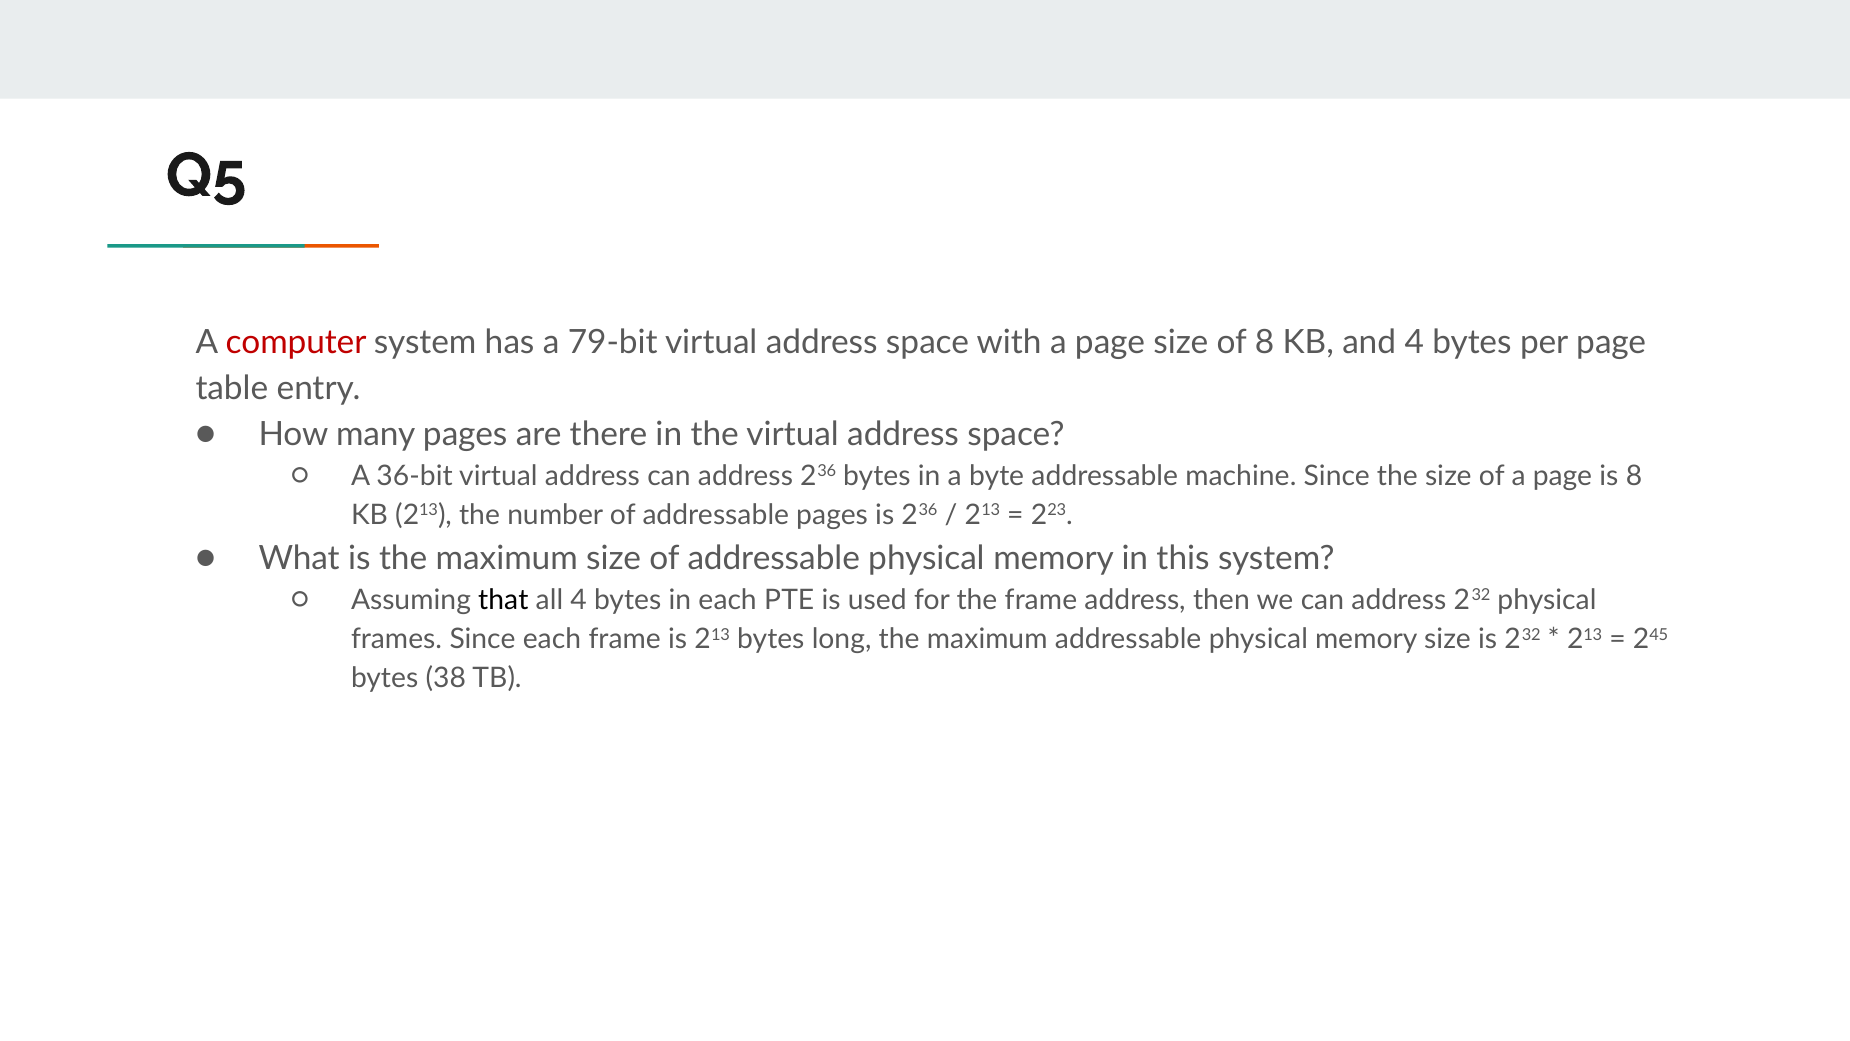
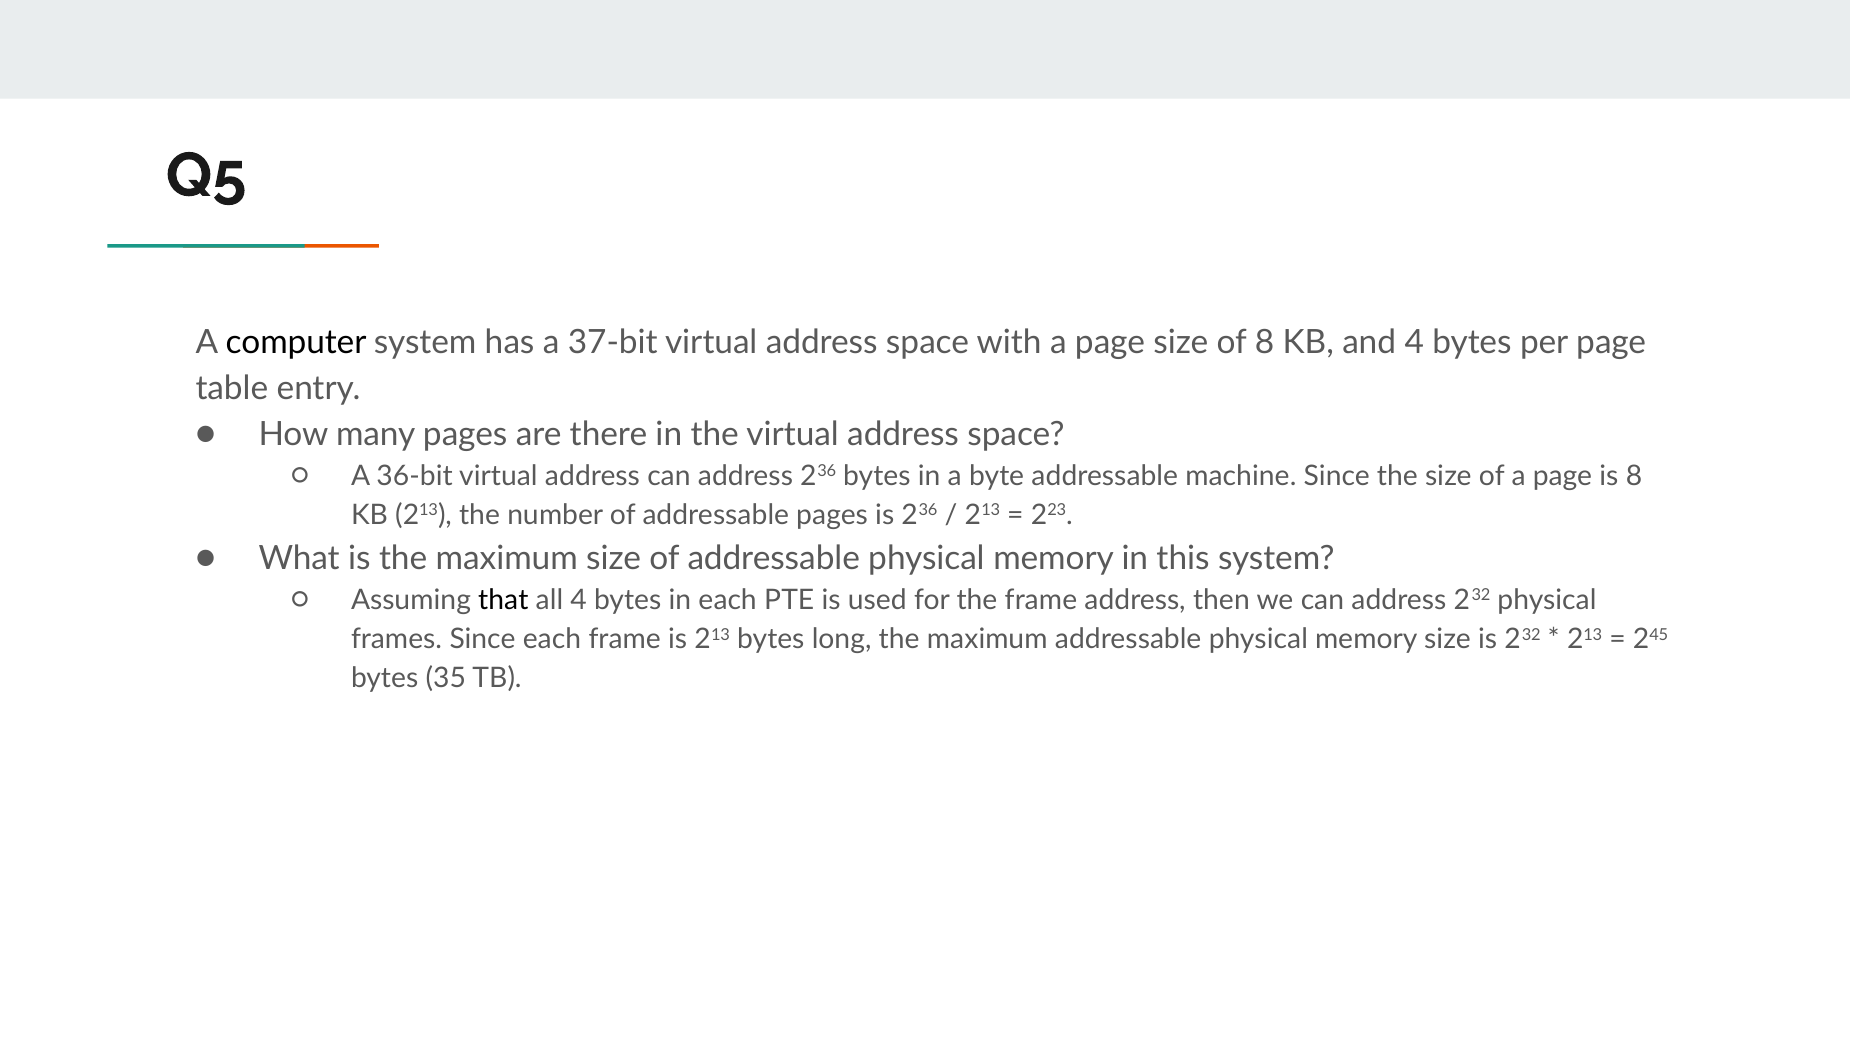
computer colour: red -> black (296, 342)
79-bit: 79-bit -> 37-bit (613, 342)
38: 38 -> 35 (446, 678)
